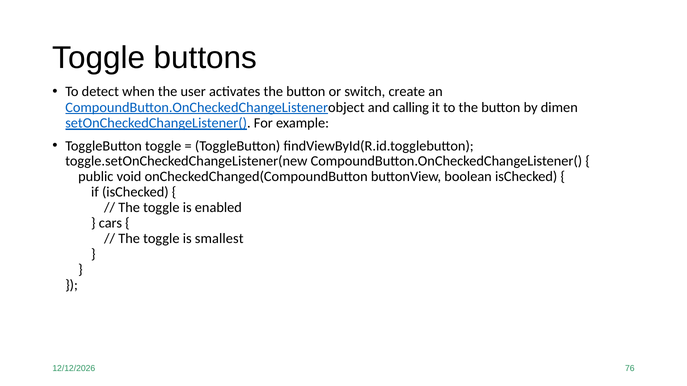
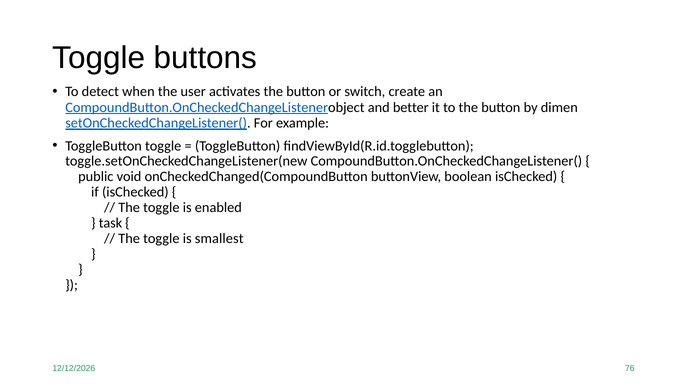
calling: calling -> better (411, 108)
cars: cars -> task (110, 223)
